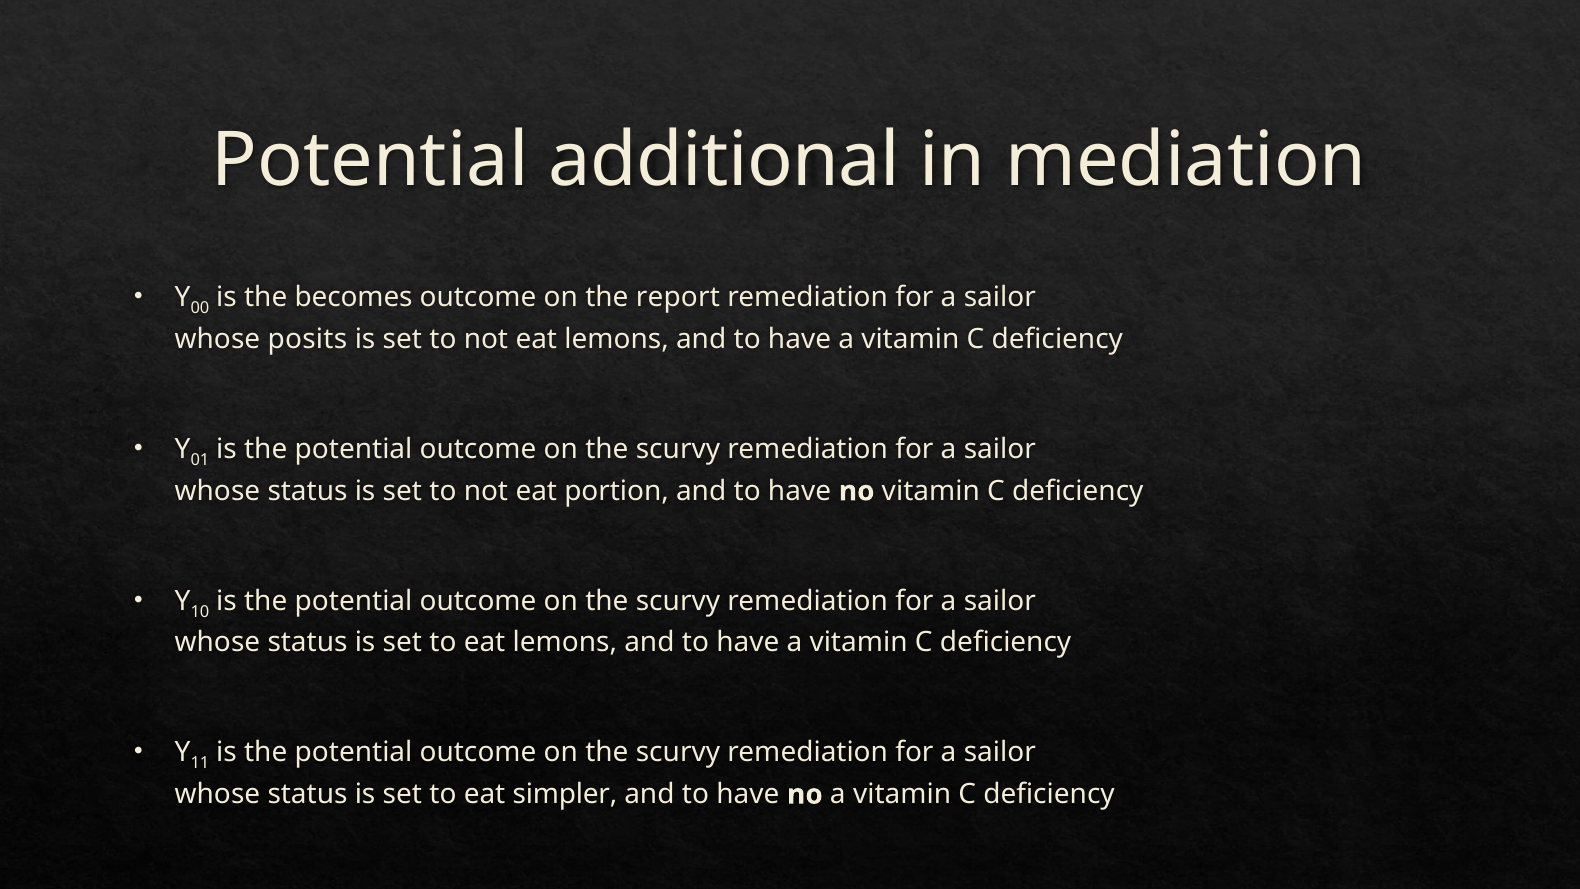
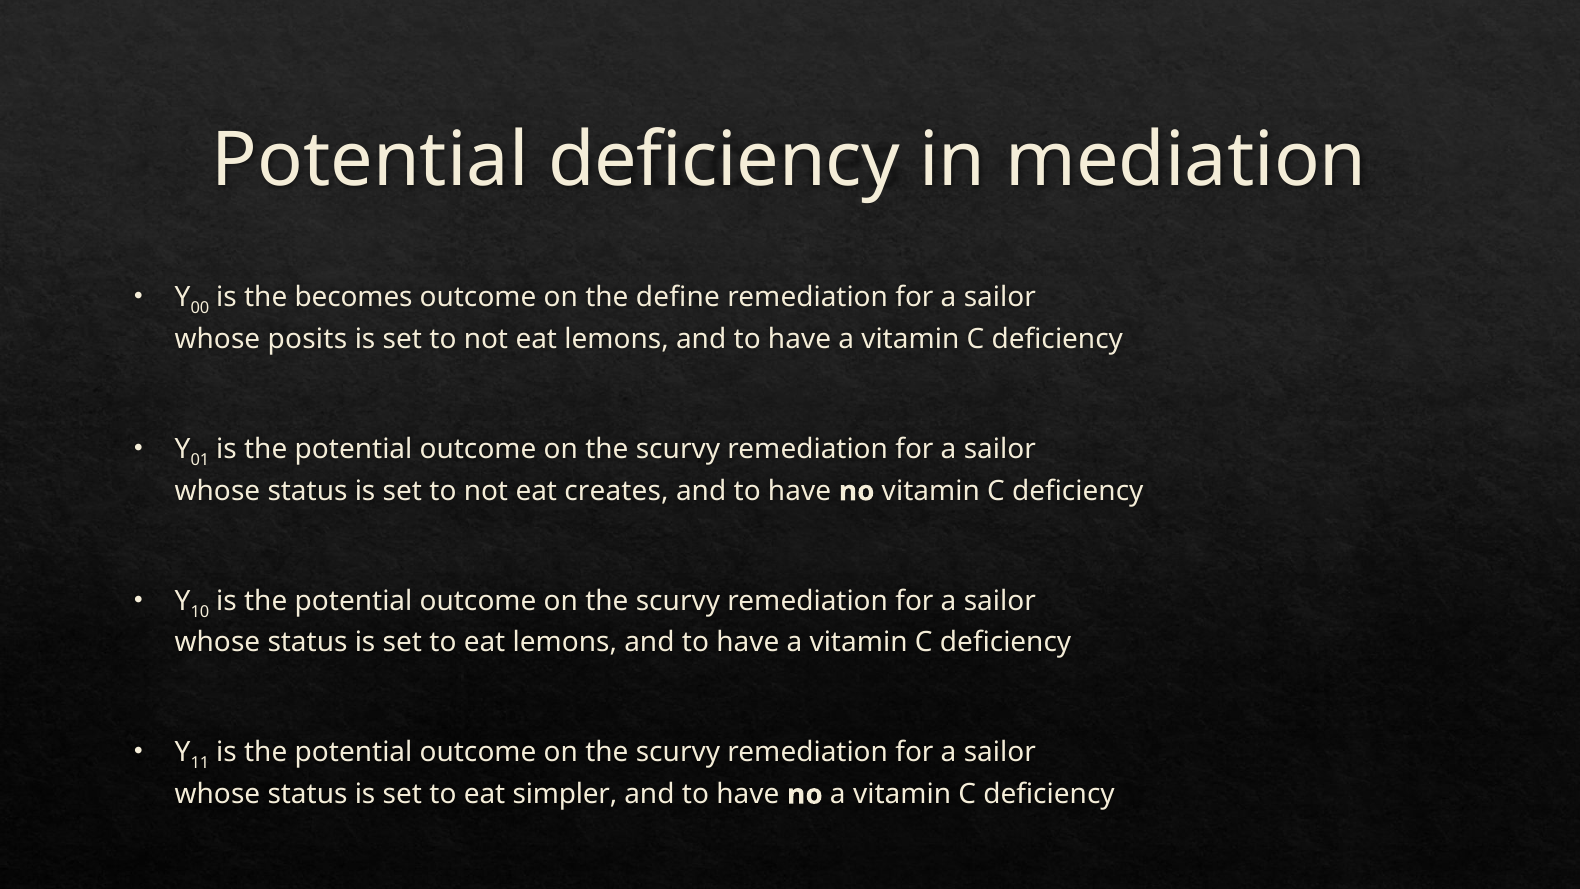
Potential additional: additional -> deficiency (724, 160)
report: report -> define (678, 298)
portion: portion -> creates (616, 491)
